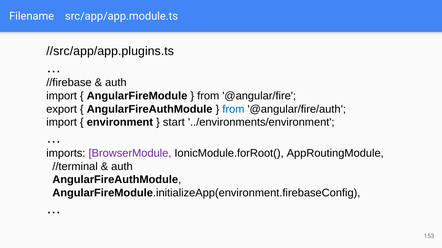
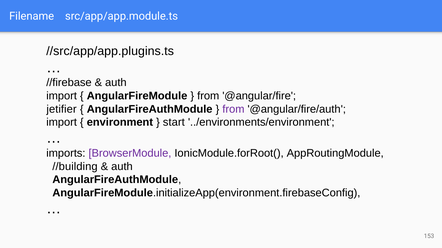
export: export -> jetifier (62, 109)
from colour: blue -> purple (233, 109)
//terminal: //terminal -> //building (75, 167)
